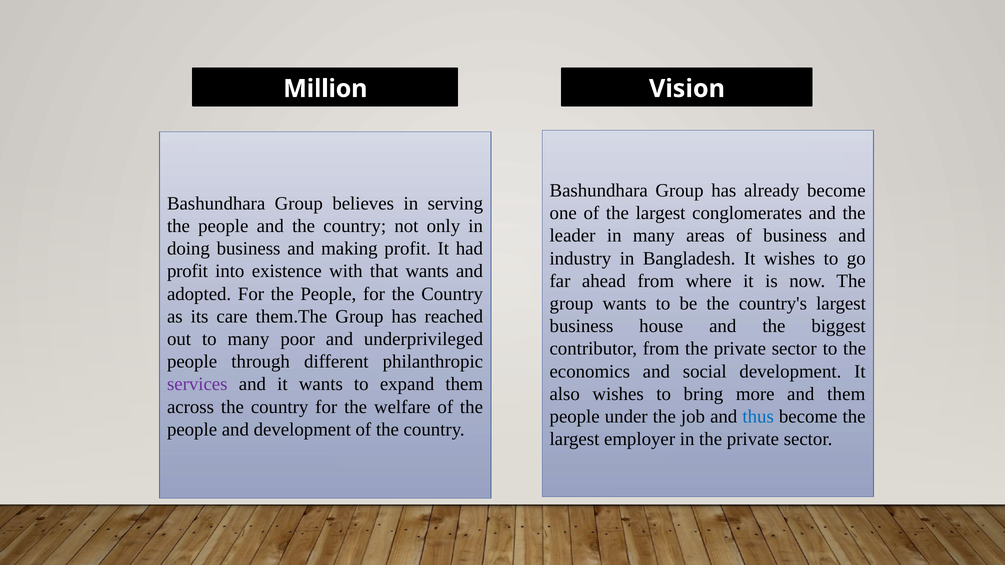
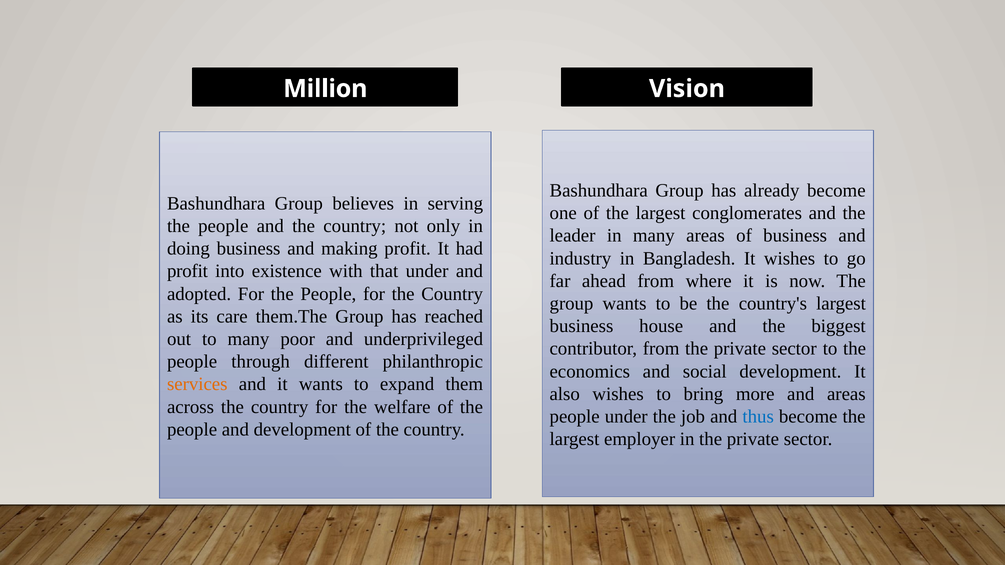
that wants: wants -> under (427, 271)
services colour: purple -> orange (197, 384)
and them: them -> areas (846, 394)
